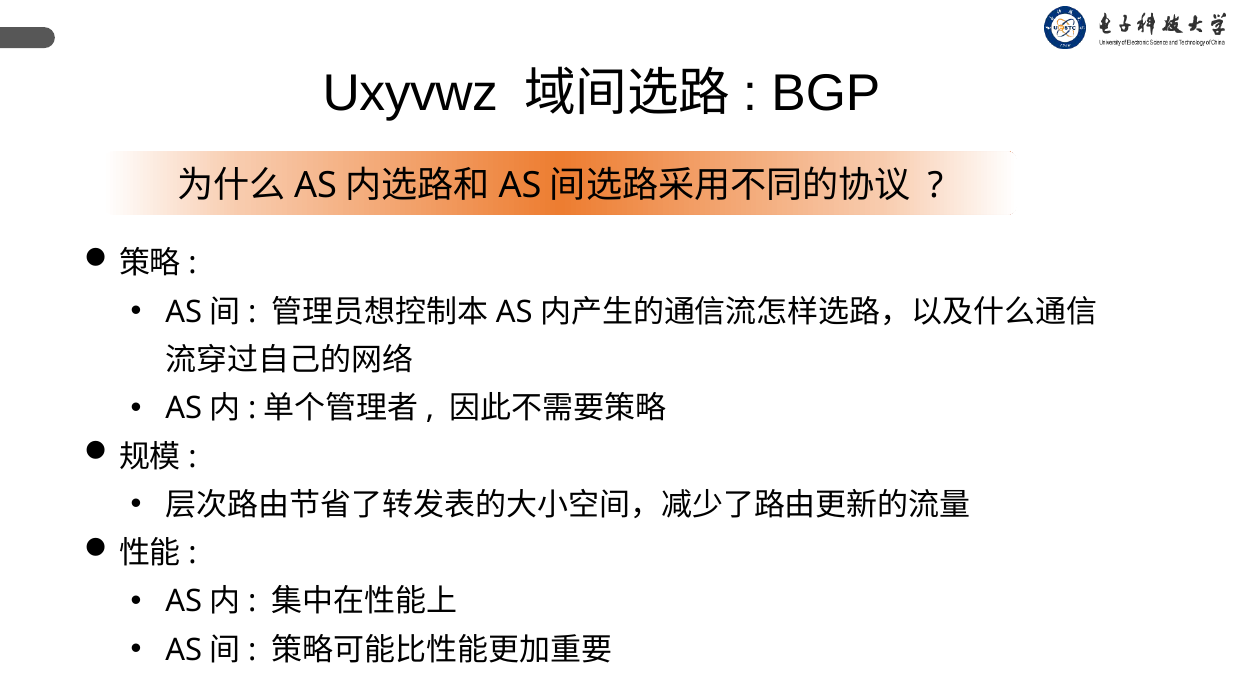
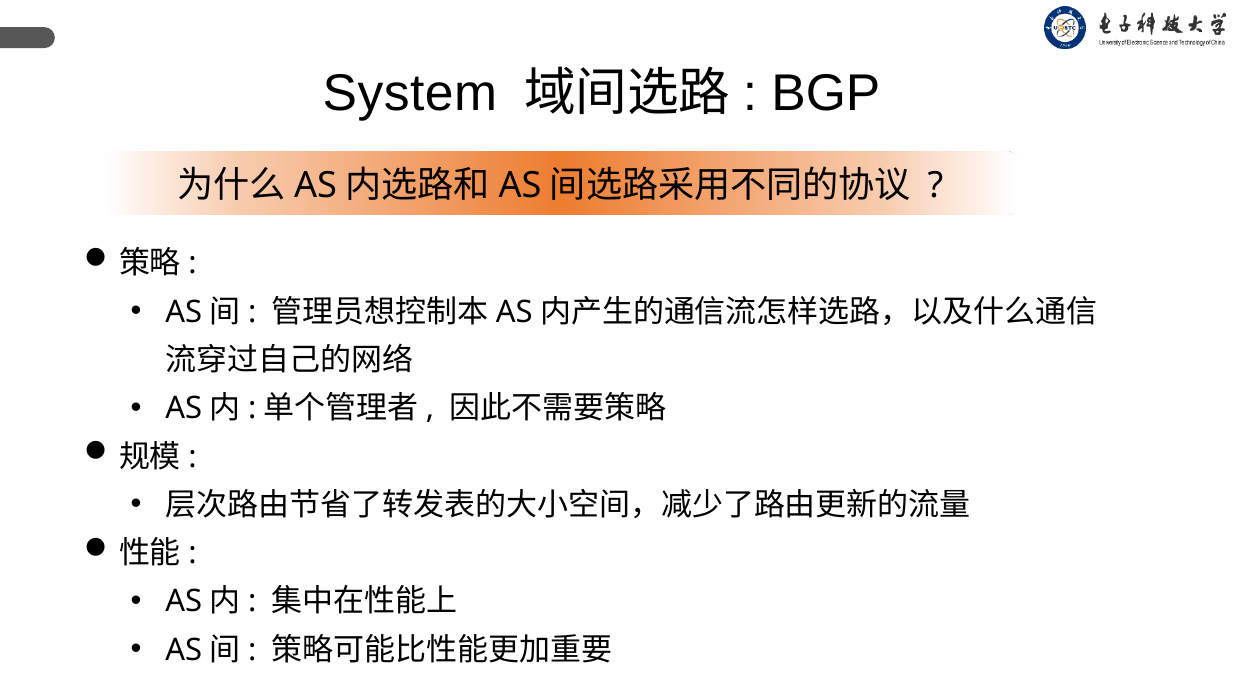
Uxyvwz: Uxyvwz -> System (410, 93)
